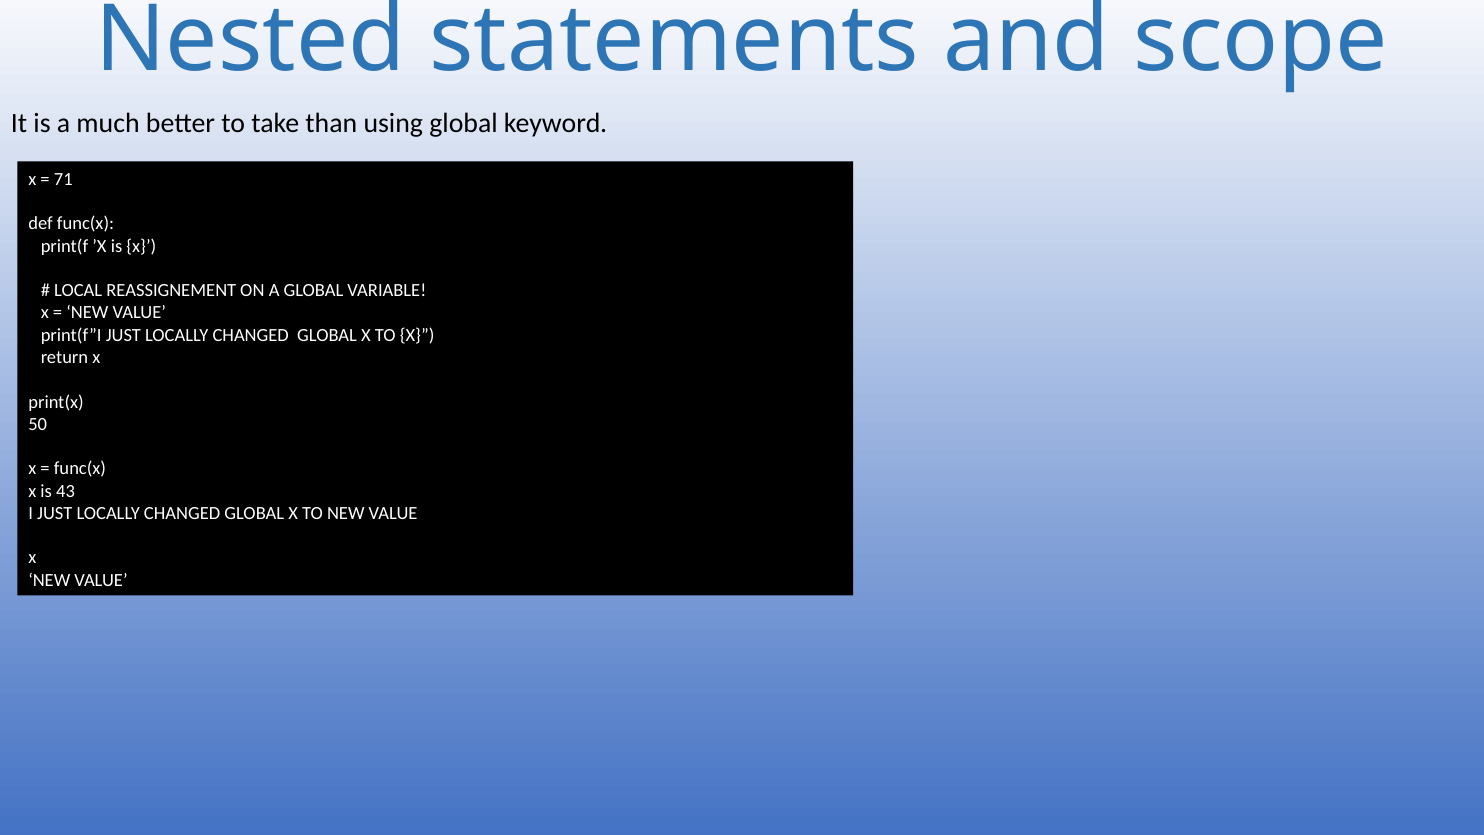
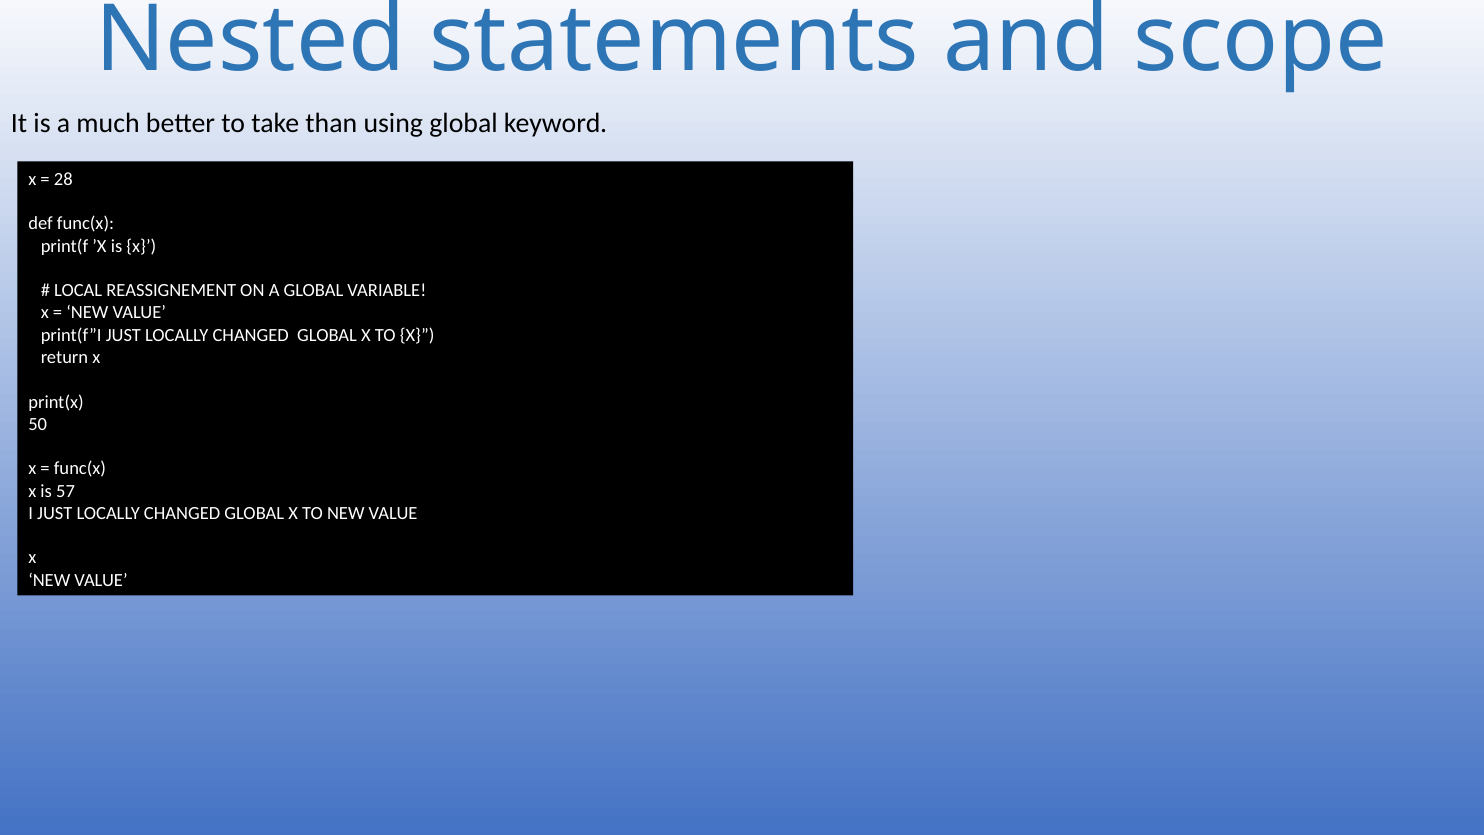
71: 71 -> 28 (63, 179)
43: 43 -> 57 (66, 491)
